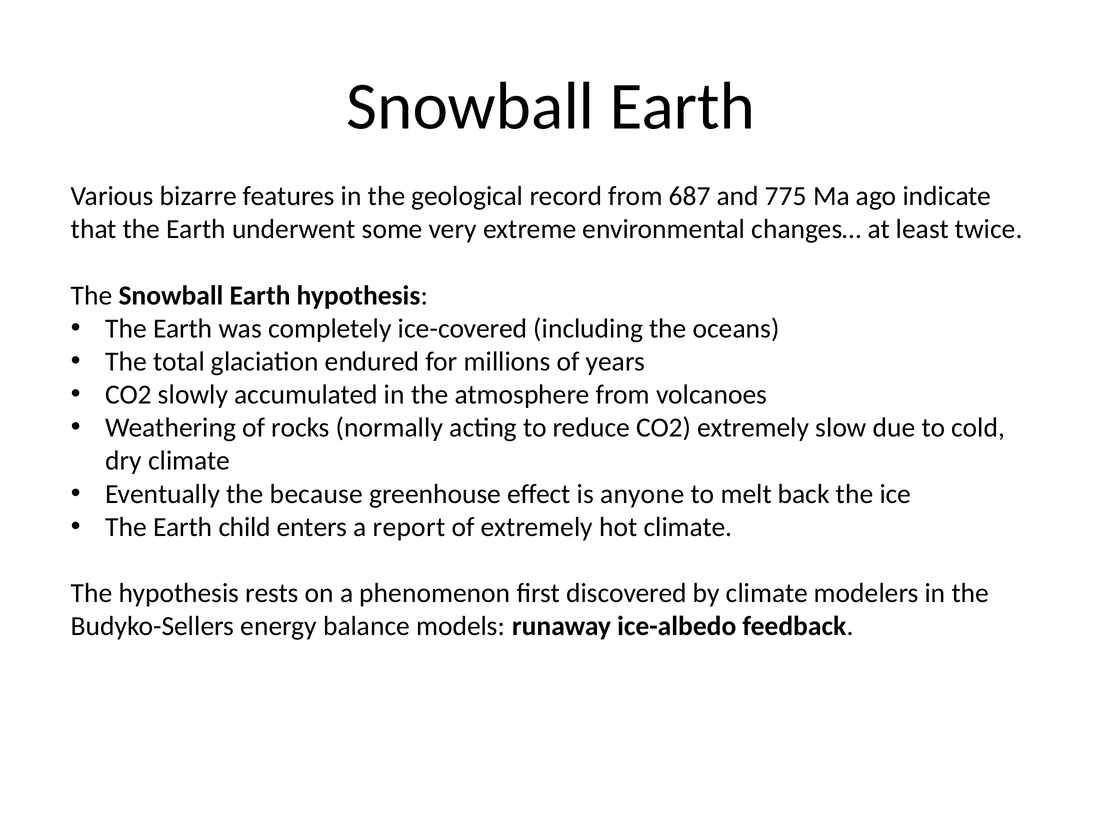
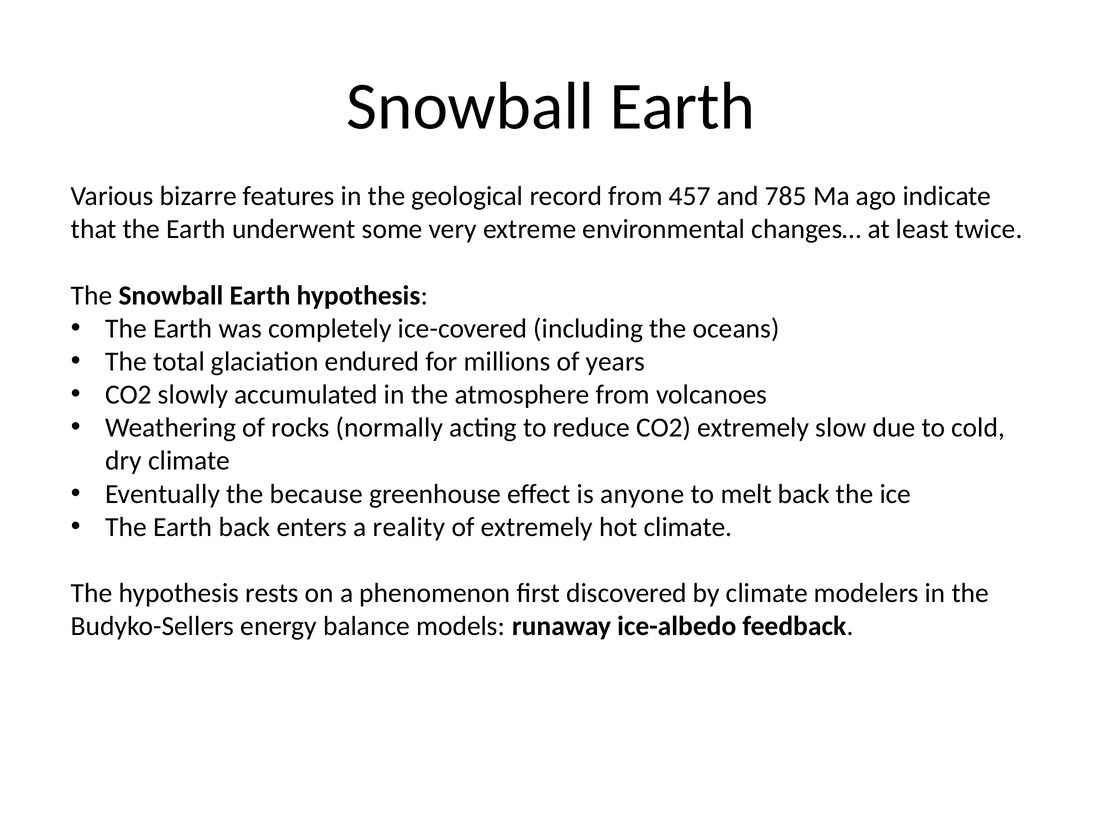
687: 687 -> 457 (690, 196)
775: 775 -> 785 (786, 196)
Earth child: child -> back (245, 527)
report: report -> reality (409, 527)
